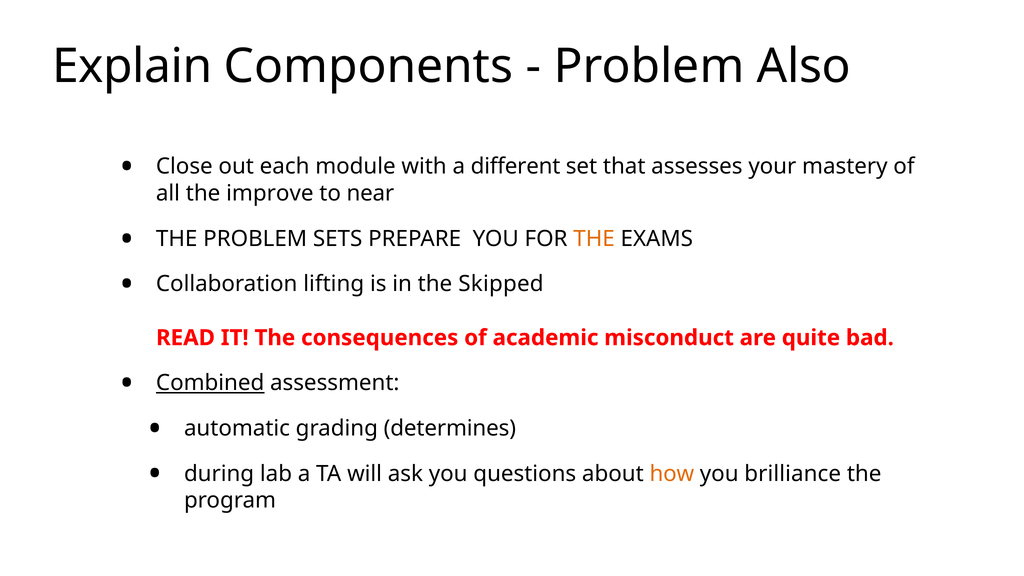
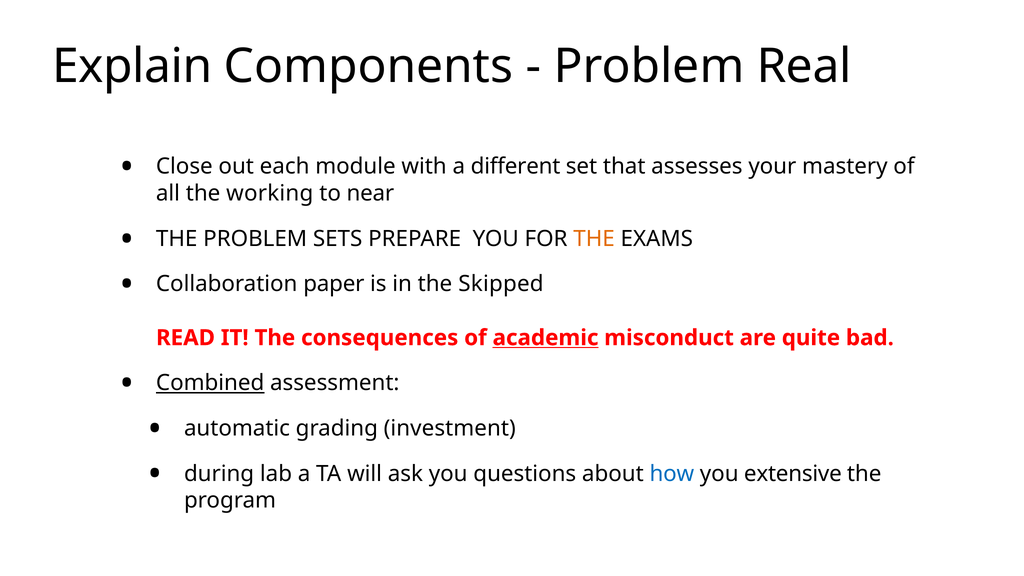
Also: Also -> Real (804, 66)
improve: improve -> working (270, 193)
lifting: lifting -> paper (334, 284)
academic underline: none -> present (546, 338)
determines: determines -> investment (450, 428)
how colour: orange -> blue (672, 474)
brilliance: brilliance -> extensive (793, 474)
